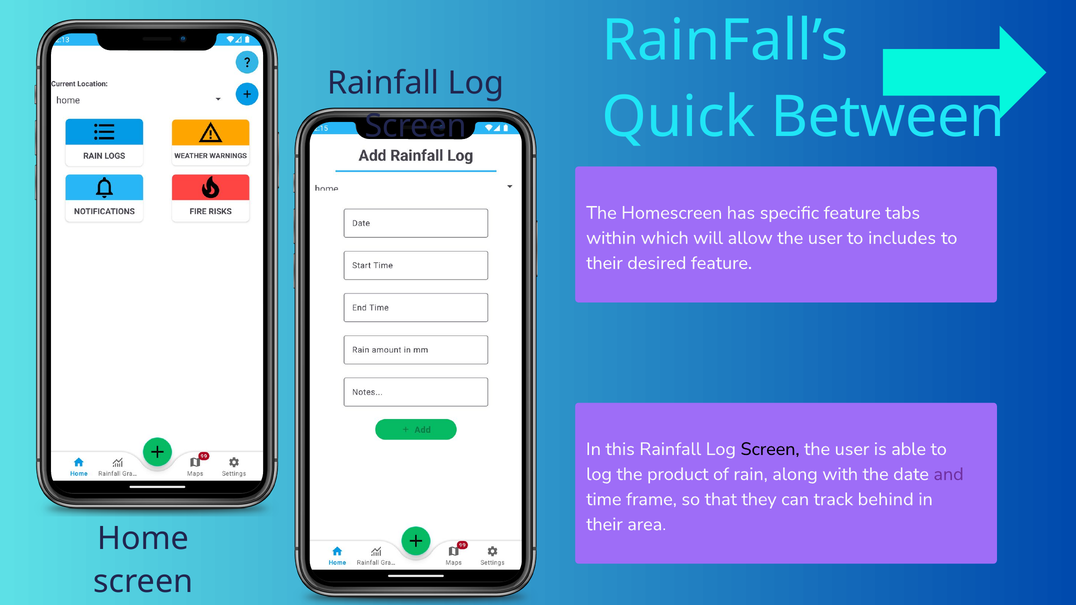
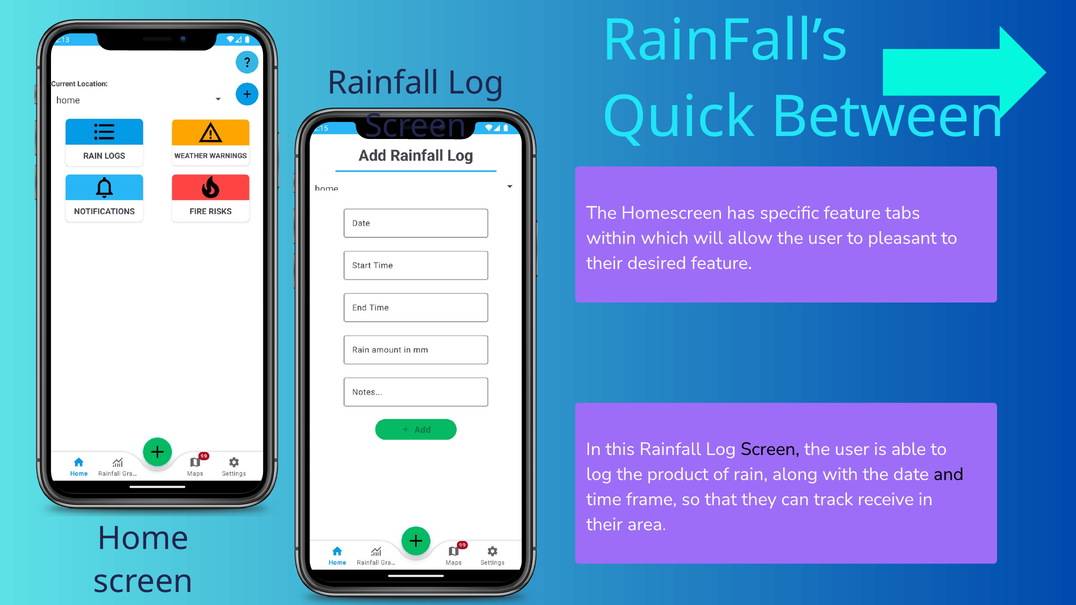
includes: includes -> pleasant (902, 238)
and colour: purple -> black (949, 474)
behind: behind -> receive (886, 499)
